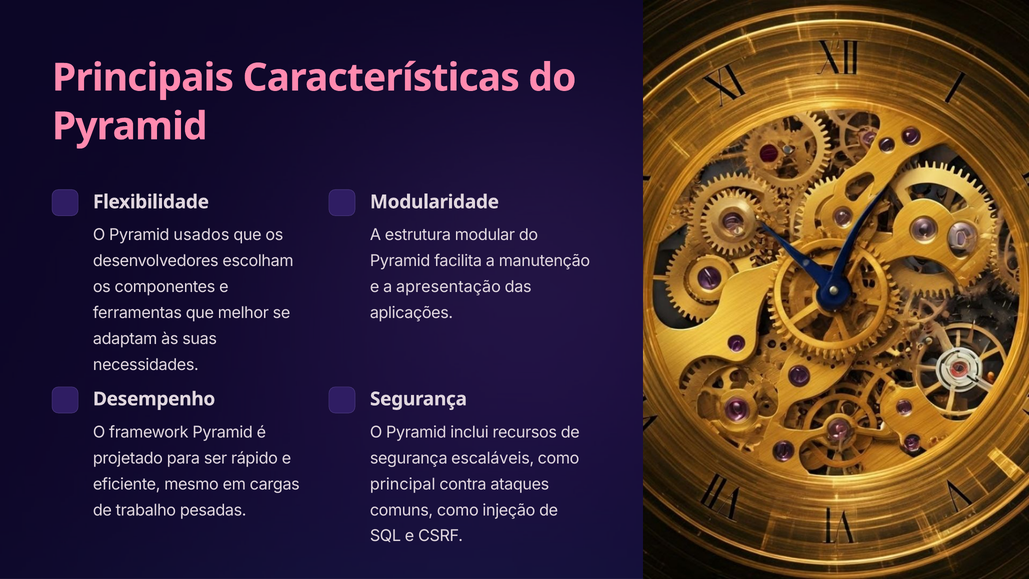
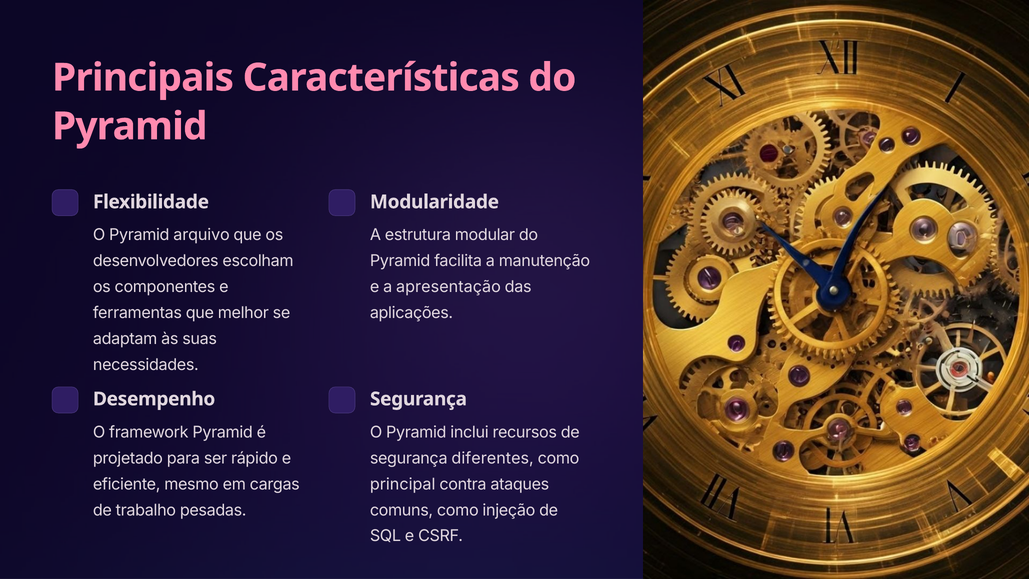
usados: usados -> arquivo (202, 235)
escaláveis: escaláveis -> diferentes (493, 458)
